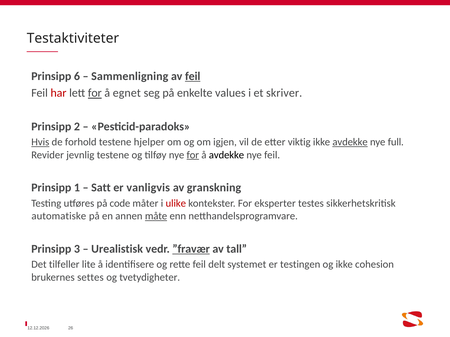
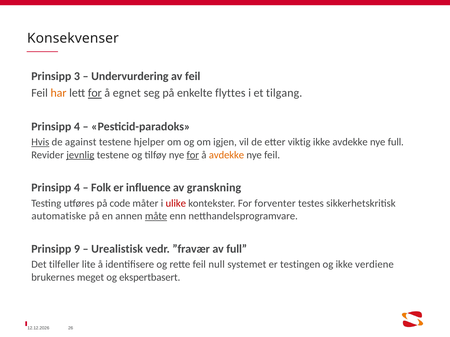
Testaktiviteter: Testaktiviteter -> Konsekvenser (73, 38)
6: 6 -> 3 (77, 76)
Sammenligning: Sammenligning -> Undervurdering (130, 76)
feil underline: present -> none (193, 76)
har colour: red -> orange (59, 93)
values: values -> flyttes (230, 93)
skriver: skriver -> tilgang (284, 93)
2: 2 -> 4 (77, 127)
forhold: forhold -> against (81, 142)
avdekke underline: present -> none (350, 142)
jevnlig underline: none -> present (80, 155)
avdekke colour: black -> orange (226, 155)
1: 1 -> 4 (77, 188)
Satt: Satt -> Folk (101, 188)
vanligvis: vanligvis -> influence (148, 188)
eksperter: eksperter -> forventer (275, 204)
3: 3 -> 9 (77, 249)
”fravær underline: present -> none (191, 249)
av tall: tall -> full (237, 249)
delt: delt -> null (217, 265)
cohesion: cohesion -> verdiene (374, 265)
settes: settes -> meget (91, 278)
tvetydigheter: tvetydigheter -> ekspertbasert (150, 278)
